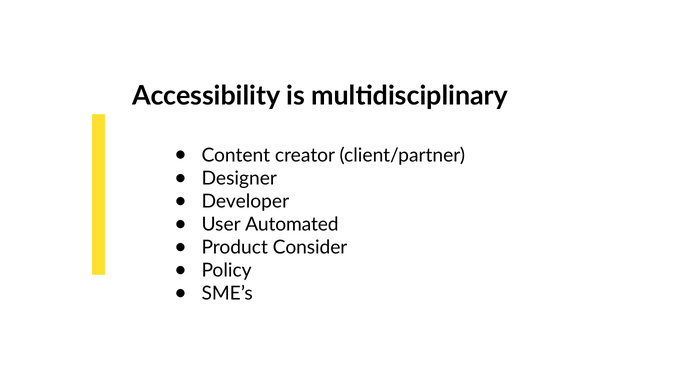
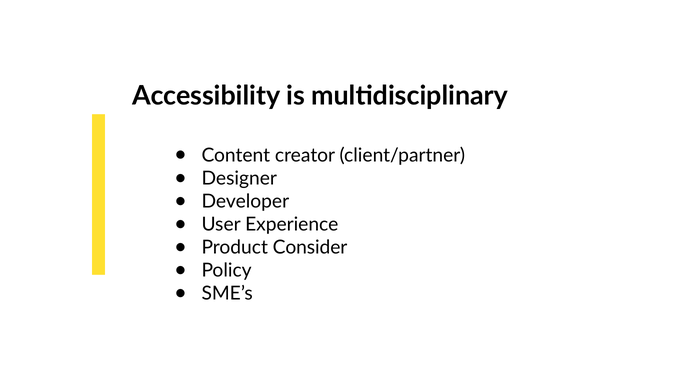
Automated: Automated -> Experience (292, 224)
